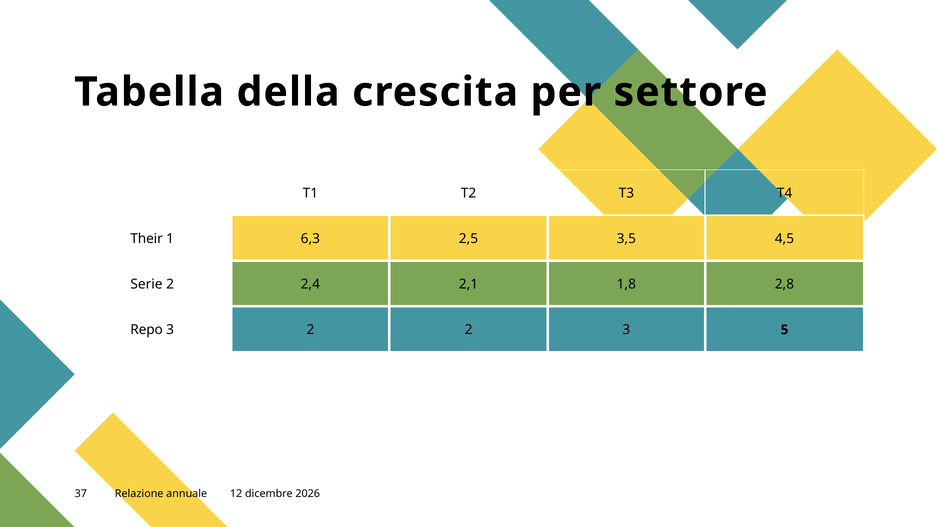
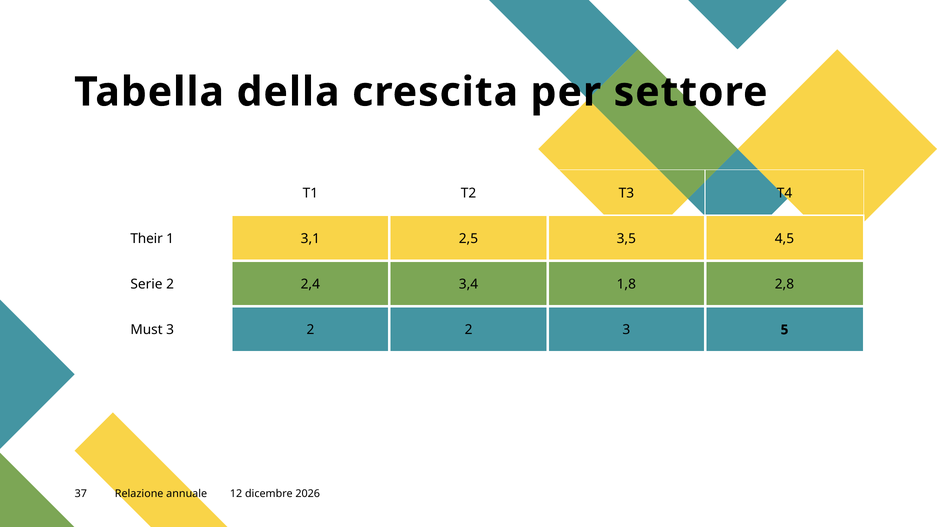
6,3: 6,3 -> 3,1 (310, 239)
2,1: 2,1 -> 3,4 (468, 284)
Repo: Repo -> Must (147, 330)
